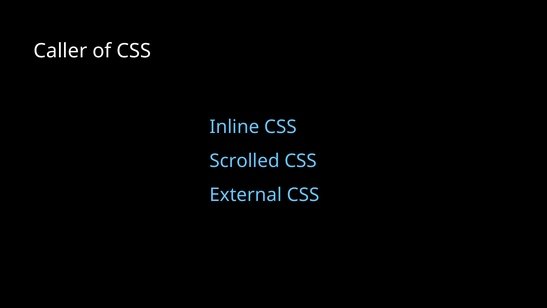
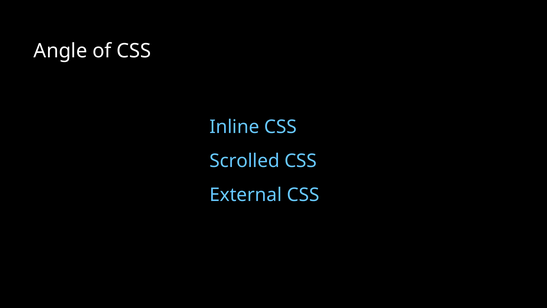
Caller: Caller -> Angle (60, 51)
